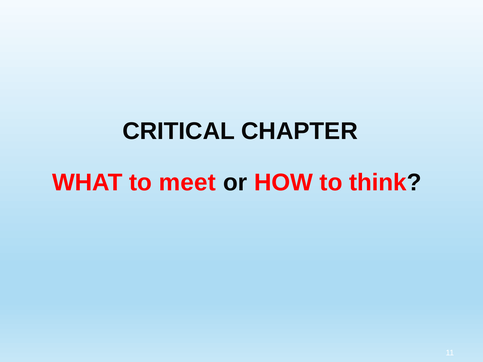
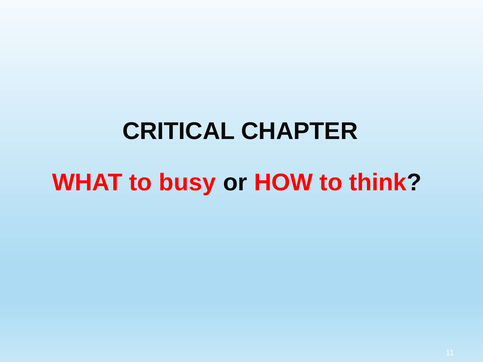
meet: meet -> busy (187, 183)
